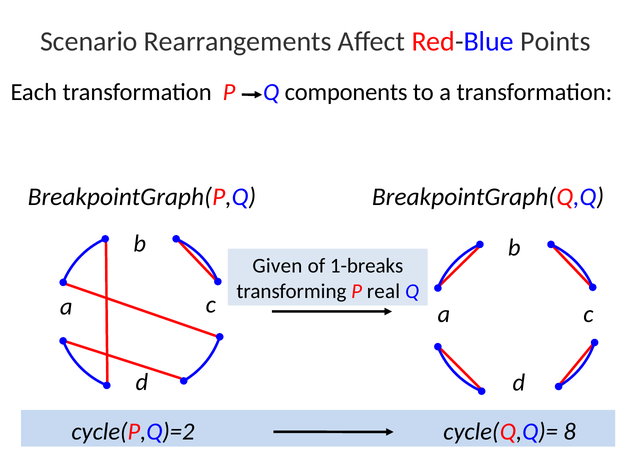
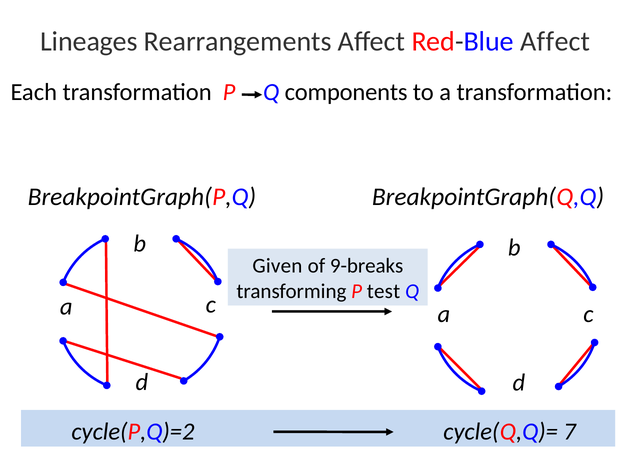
Scenario: Scenario -> Lineages (89, 41)
Red-Blue Points: Points -> Affect (555, 41)
1-breaks: 1-breaks -> 9-breaks (367, 266)
real: real -> test (383, 291)
8: 8 -> 7 (570, 432)
